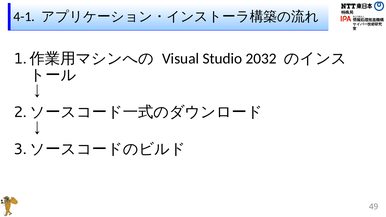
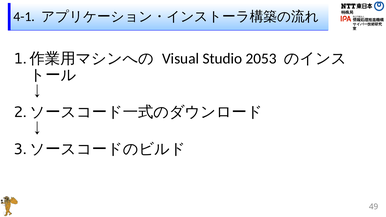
2032: 2032 -> 2053 (261, 59)
